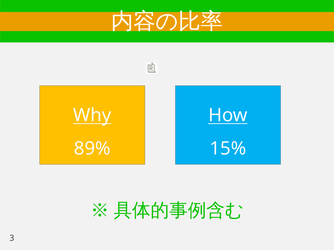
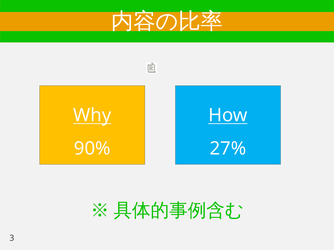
89%: 89% -> 90% (92, 149)
15%: 15% -> 27% (228, 149)
